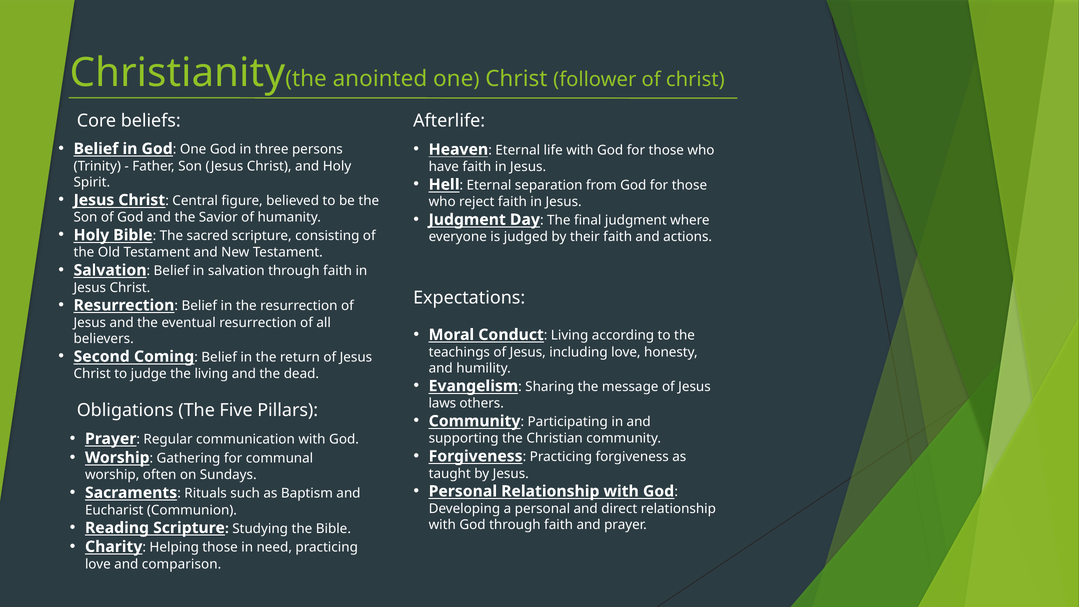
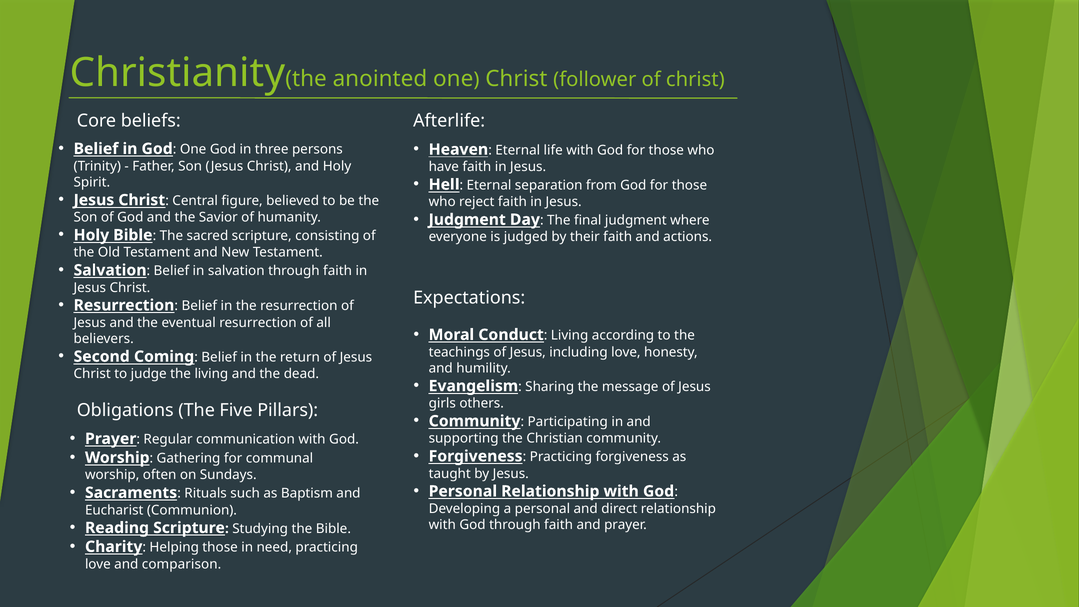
laws: laws -> girls (442, 403)
